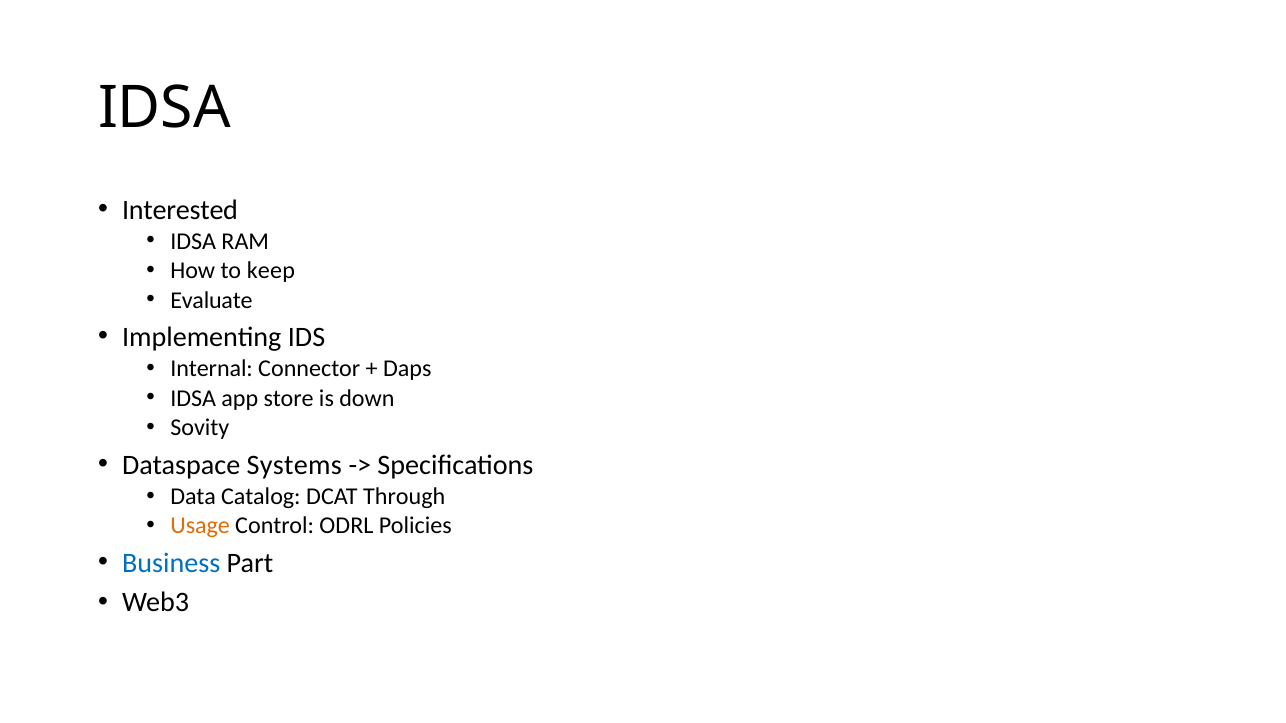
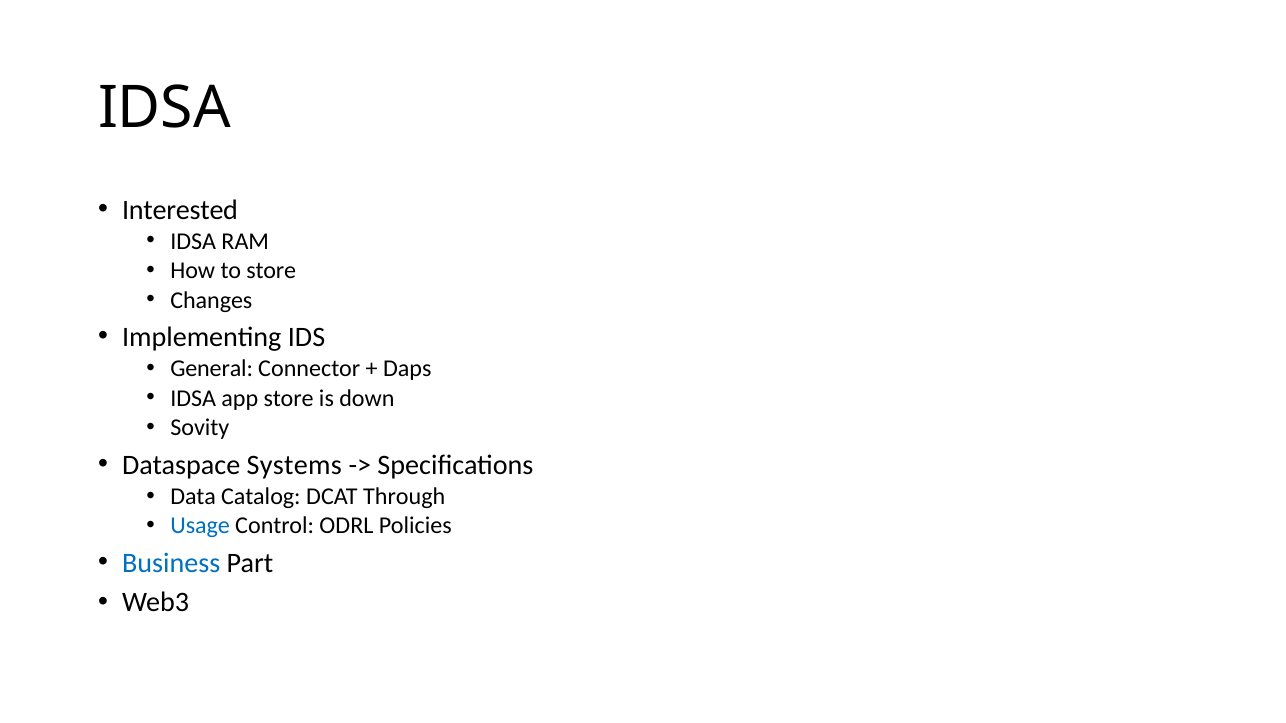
to keep: keep -> store (271, 271)
Evaluate: Evaluate -> Changes (211, 300)
Internal: Internal -> General (212, 369)
Usage colour: orange -> blue (200, 526)
